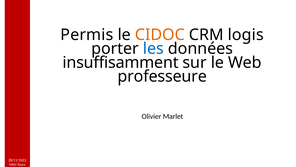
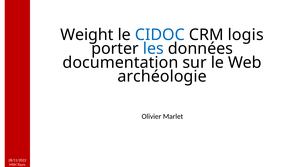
Permis: Permis -> Weight (87, 35)
CIDOC colour: orange -> blue (160, 35)
insuffisamment: insuffisamment -> documentation (120, 62)
professeure: professeure -> archéologie (162, 76)
